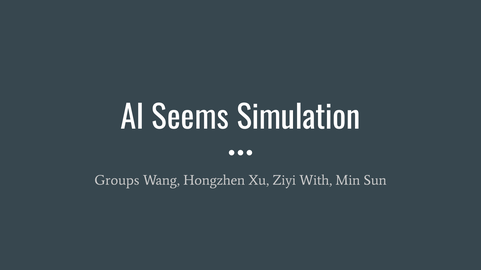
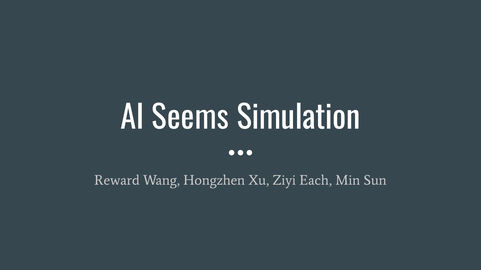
Groups: Groups -> Reward (117, 181)
With: With -> Each (316, 181)
